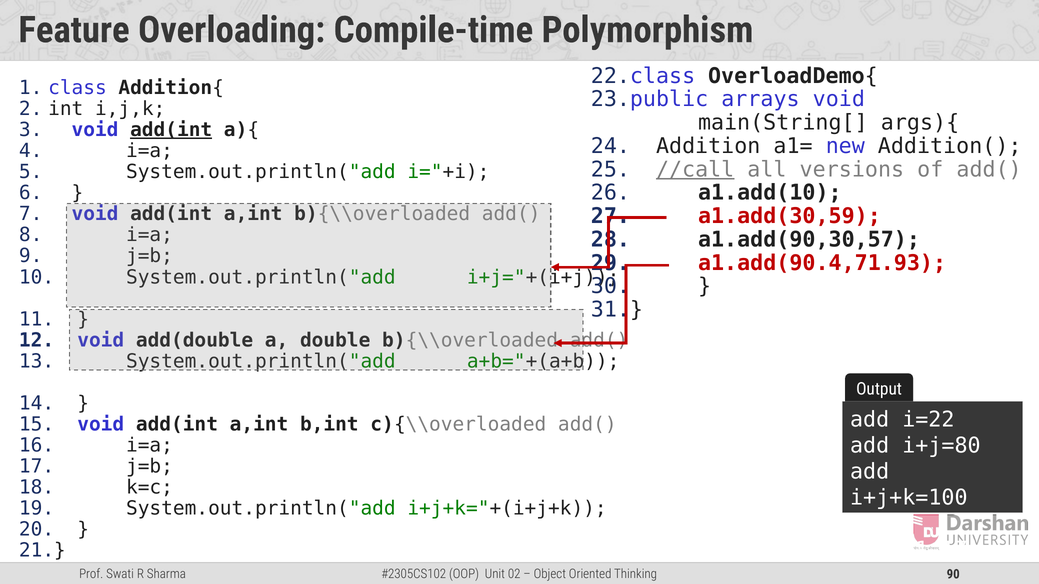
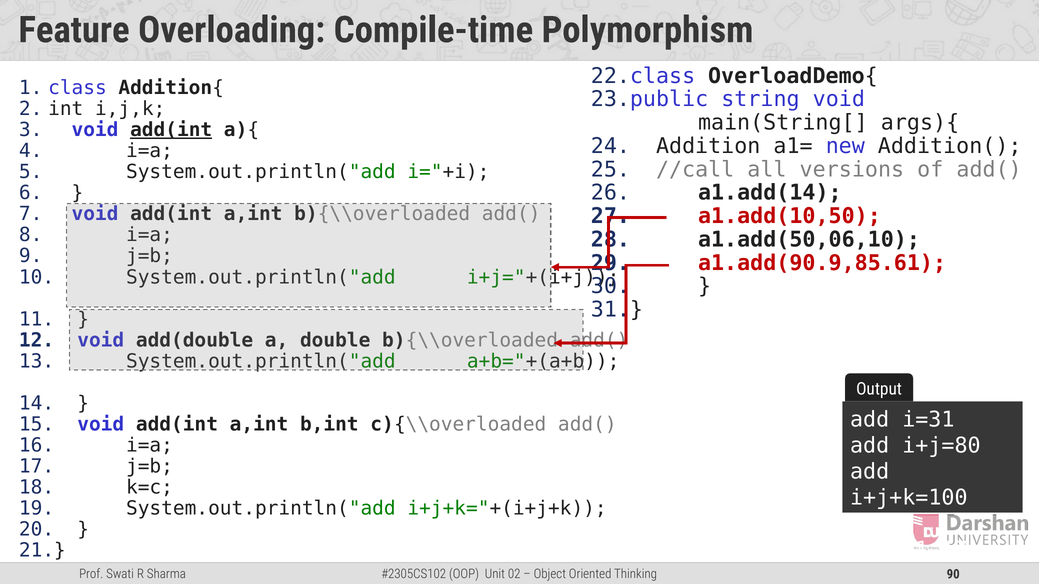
arrays: arrays -> string (760, 99)
//call underline: present -> none (695, 170)
a1.add(10: a1.add(10 -> a1.add(14 (770, 193)
a1.add(30,59: a1.add(30,59 -> a1.add(10,50 (789, 216)
a1.add(90,30,57: a1.add(90,30,57 -> a1.add(50,06,10 (809, 240)
a1.add(90.4,71.93: a1.add(90.4,71.93 -> a1.add(90.9,85.61 (822, 263)
i=22: i=22 -> i=31 (928, 420)
